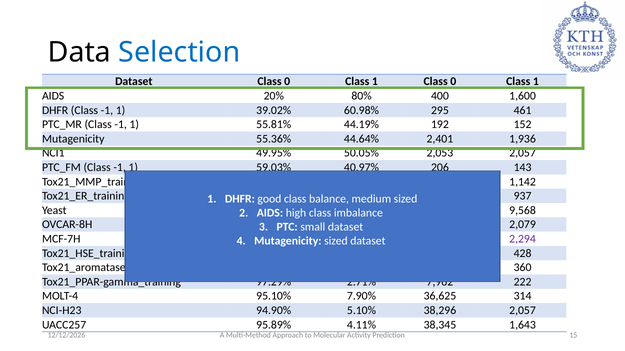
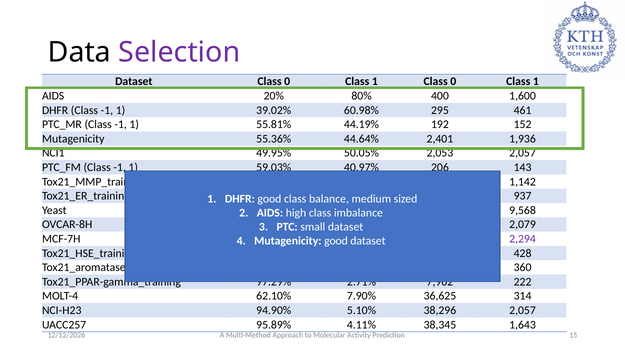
Selection colour: blue -> purple (179, 53)
sized: sized -> good (336, 241)
95.10%: 95.10% -> 62.10% (274, 297)
